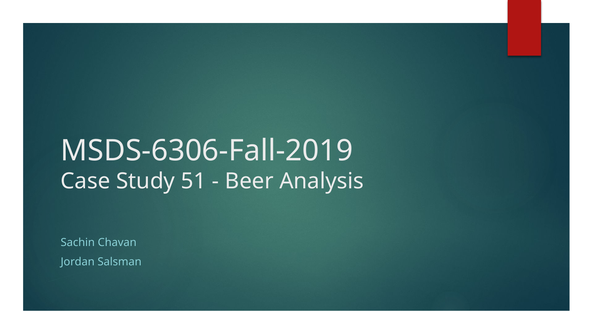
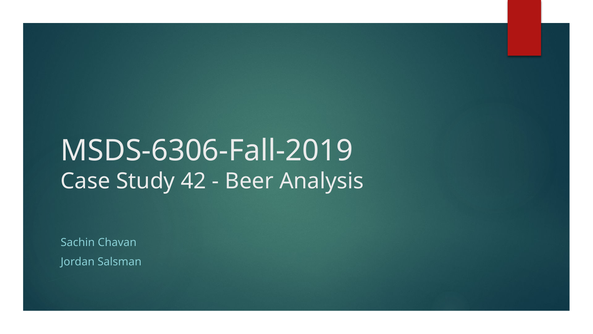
51: 51 -> 42 (193, 181)
